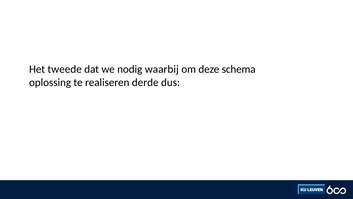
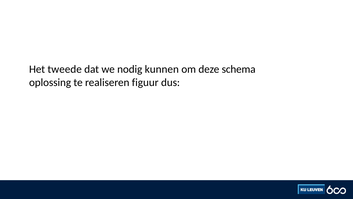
waarbij: waarbij -> kunnen (162, 69)
derde: derde -> figuur (145, 82)
